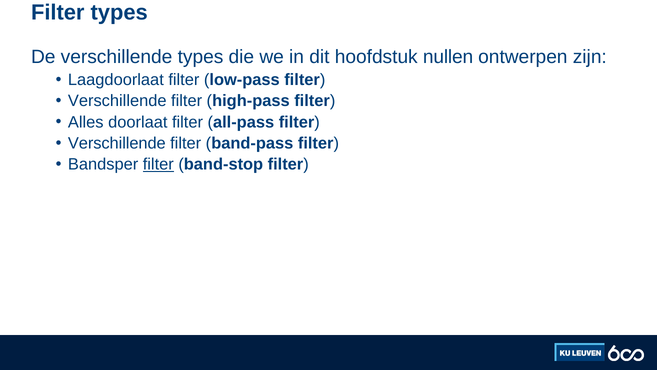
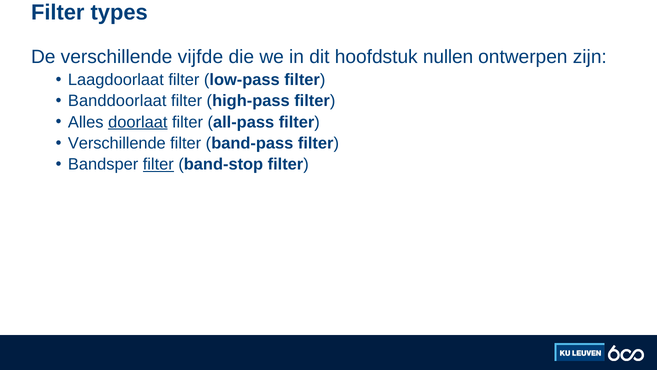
verschillende types: types -> vijfde (200, 57)
Verschillende: Verschillende -> Banddoorlaat (117, 101)
doorlaat underline: none -> present (138, 122)
